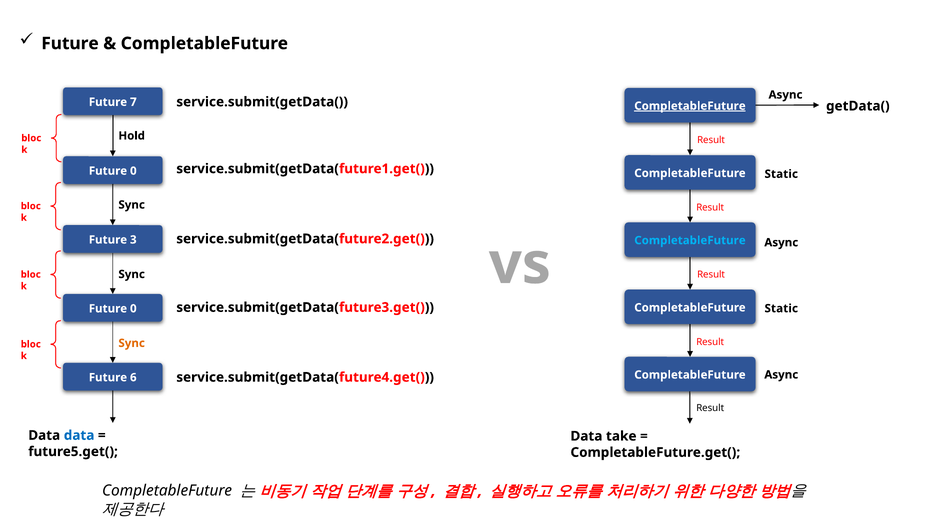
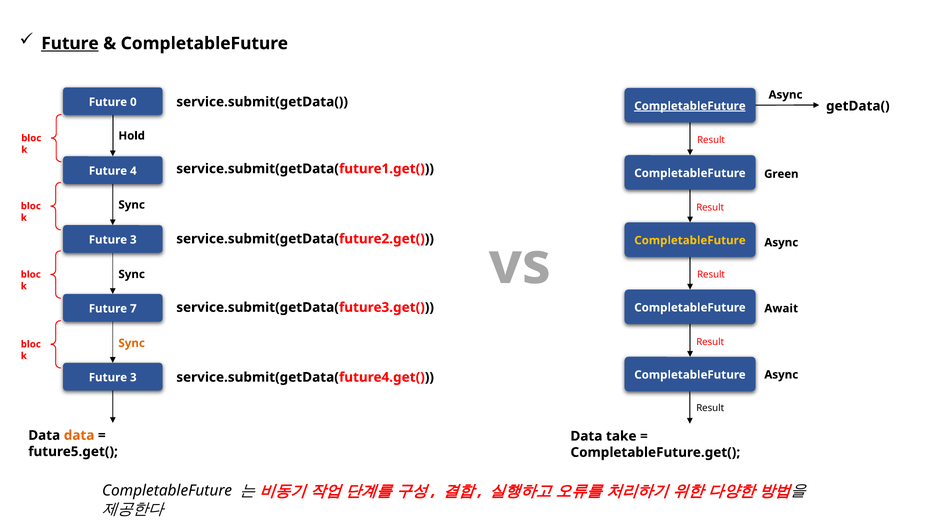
Future underline: none -> present (70, 43)
7: 7 -> 0 (133, 102)
0: 0 -> 4 (133, 171)
Static: Static -> Green (781, 174)
CompletableFuture colour: light blue -> yellow (690, 240)
Static: Static -> Await (781, 308)
0: 0 -> 7 (133, 308)
6: 6 -> 3 (133, 377)
data colour: blue -> orange (79, 435)
